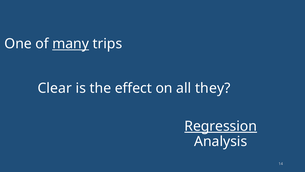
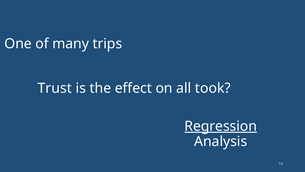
many underline: present -> none (71, 44)
Clear: Clear -> Trust (55, 88)
they: they -> took (213, 88)
